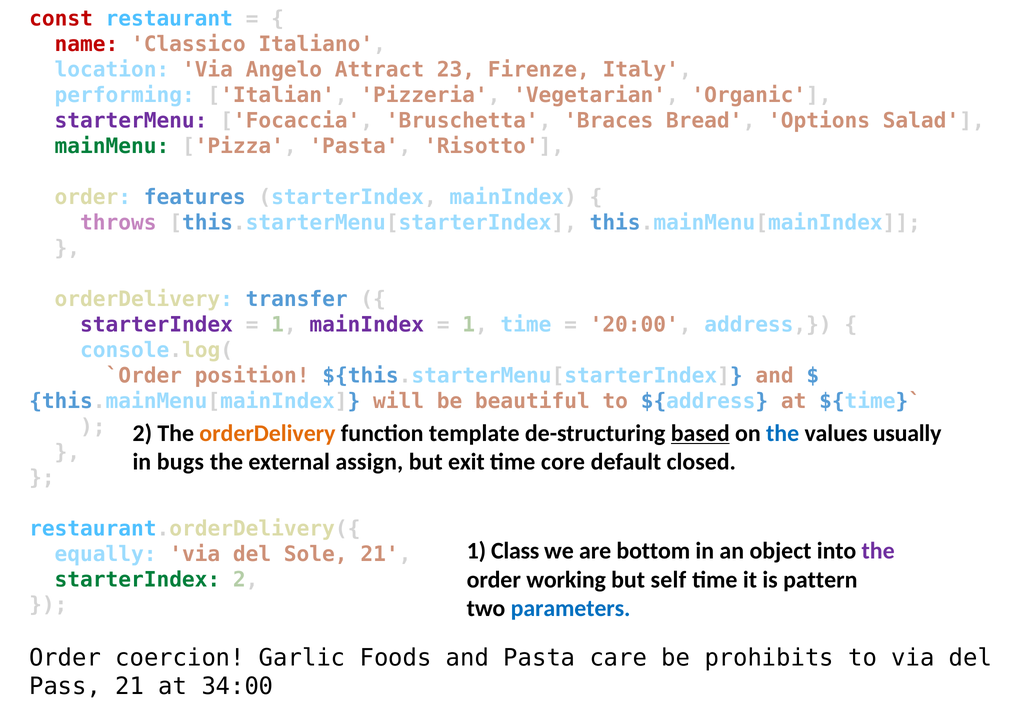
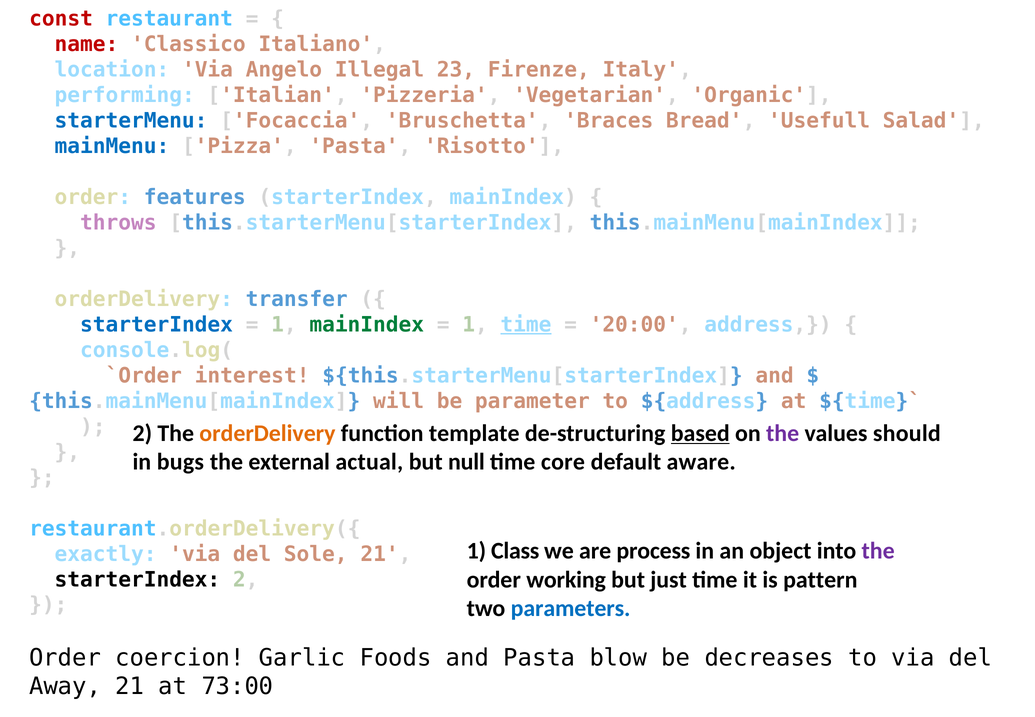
Attract: Attract -> Illegal (379, 70)
starterMenu colour: purple -> blue (131, 121)
Options: Options -> Usefull (819, 121)
mainMenu colour: green -> blue (112, 146)
starterIndex colour: purple -> blue (157, 324)
mainIndex colour: purple -> green (367, 324)
time underline: none -> present (526, 324)
position: position -> interest (252, 375)
beautiful: beautiful -> parameter (532, 401)
the colour: blue -> purple (783, 433)
usually: usually -> should (907, 433)
assign: assign -> actual (369, 462)
exit: exit -> null (466, 462)
closed: closed -> aware (701, 462)
bottom: bottom -> process (653, 551)
equally: equally -> exactly (106, 554)
self: self -> just (669, 579)
starterIndex colour: green -> black (137, 579)
care: care -> blow (618, 657)
prohibits: prohibits -> decreases (769, 657)
Pass: Pass -> Away (65, 686)
34:00: 34:00 -> 73:00 (237, 686)
